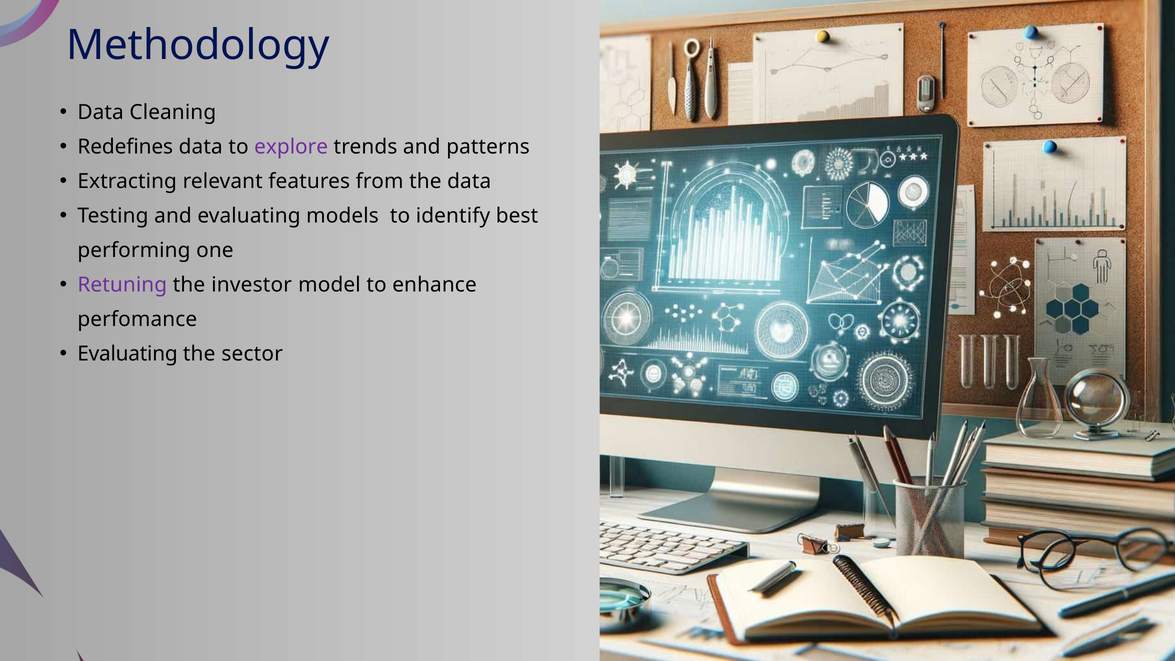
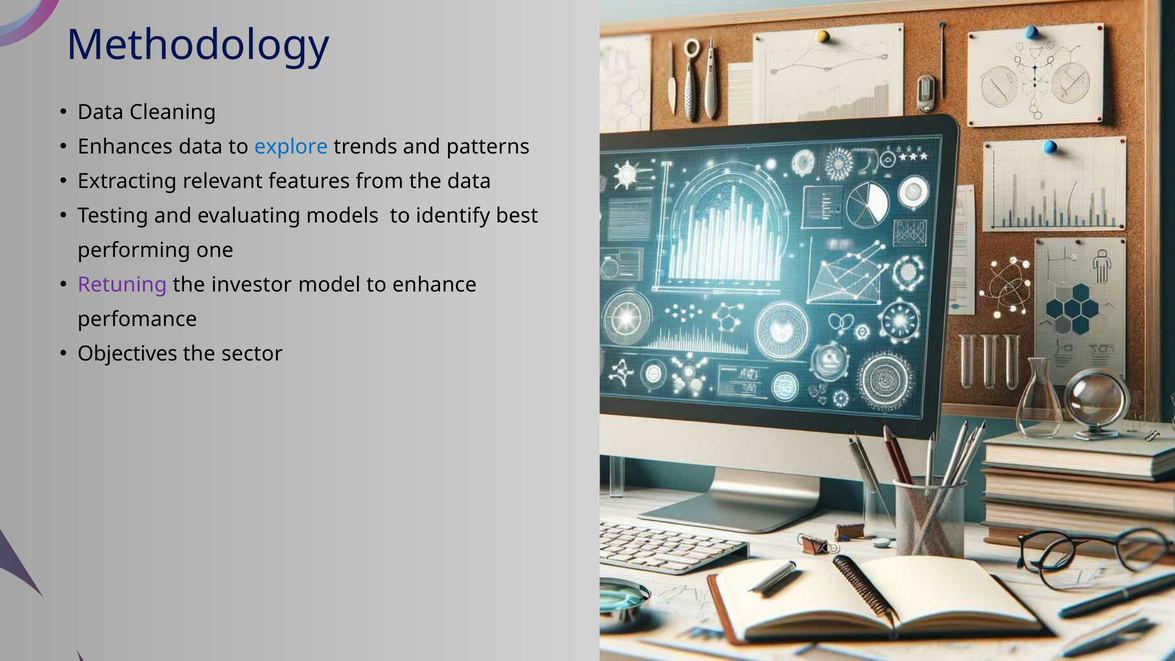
Redefines: Redefines -> Enhances (125, 147)
explore colour: purple -> blue (291, 147)
Evaluating: Evaluating -> Objectives (127, 354)
